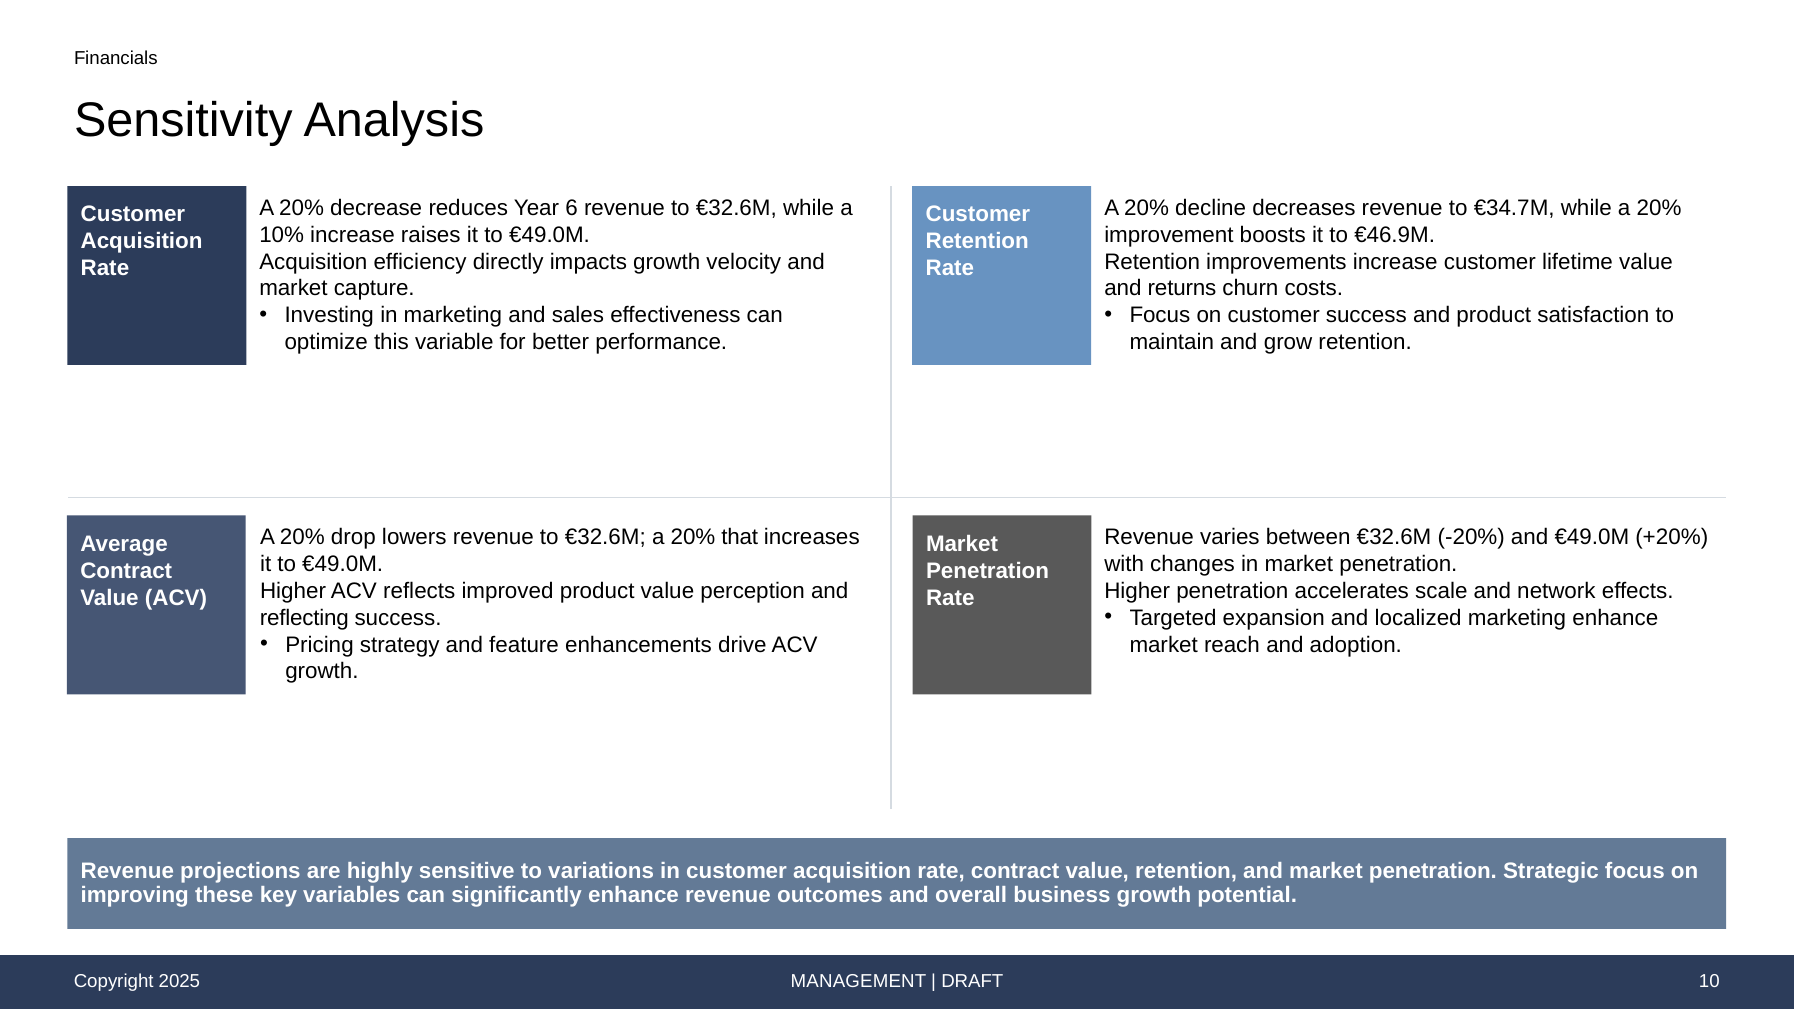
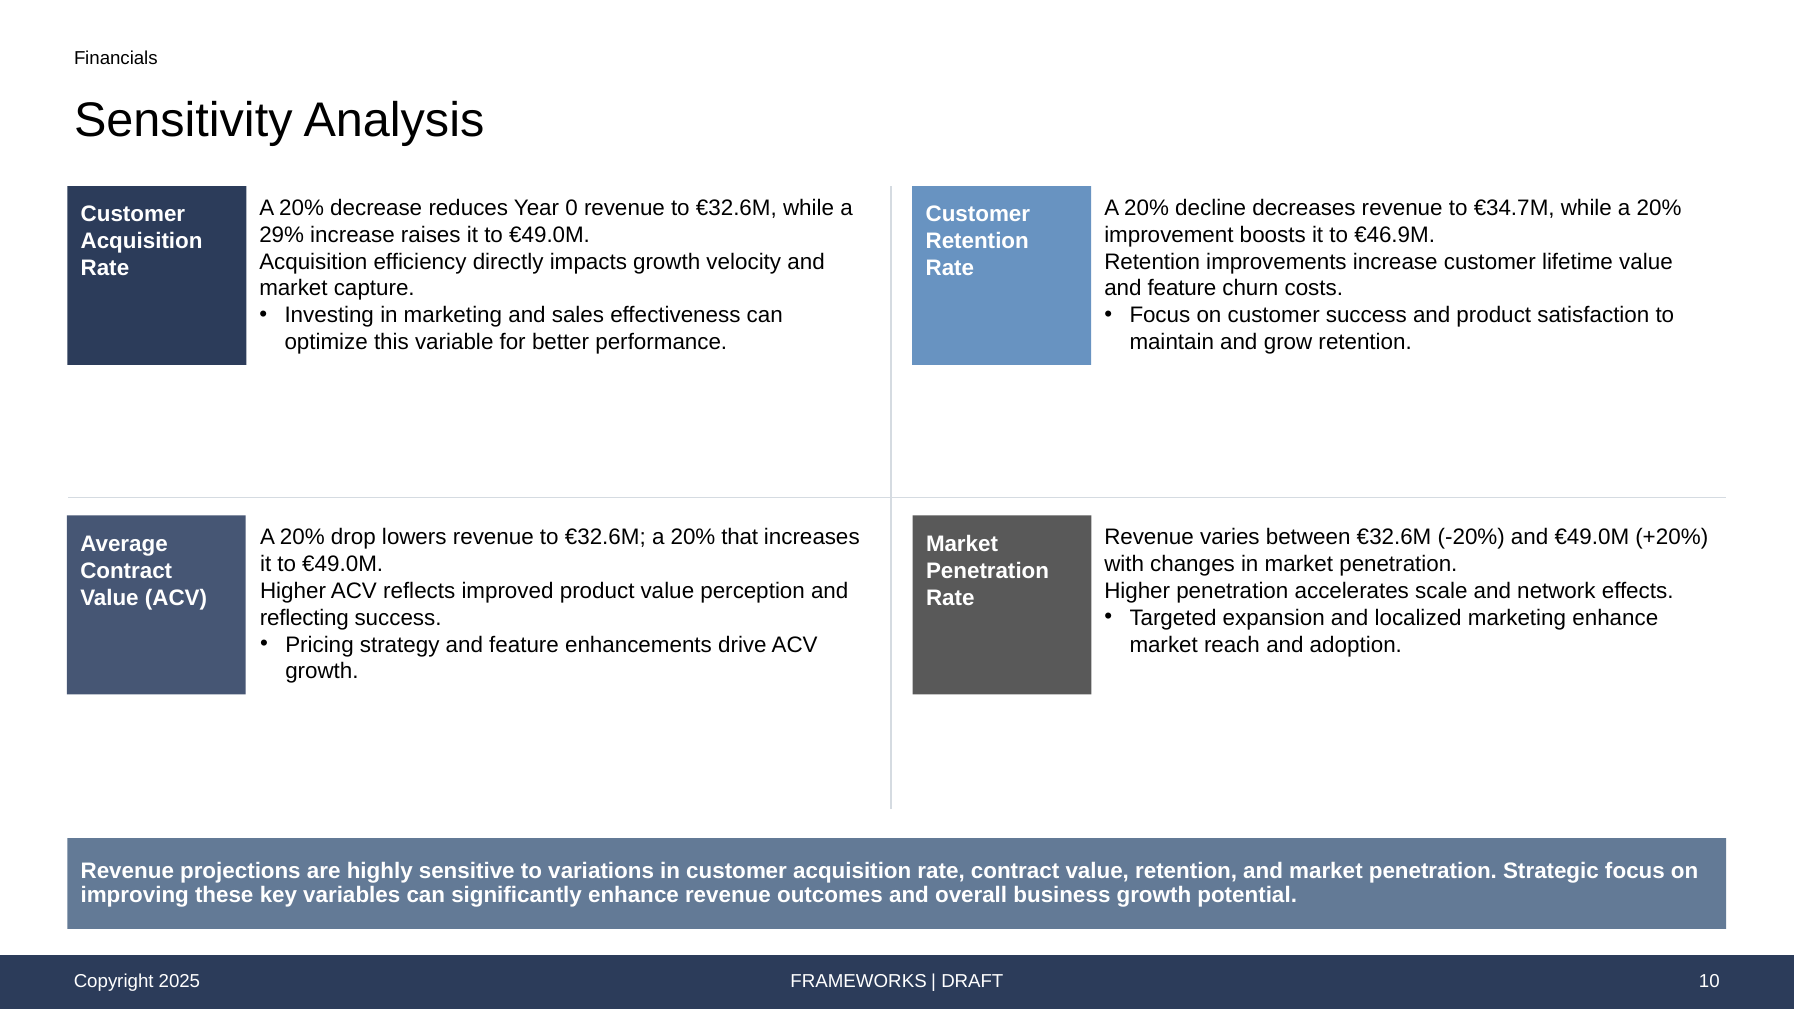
6: 6 -> 0 (572, 208)
10%: 10% -> 29% (282, 235)
returns: returns -> feature (1182, 289)
MANAGEMENT: MANAGEMENT -> FRAMEWORKS (859, 982)
